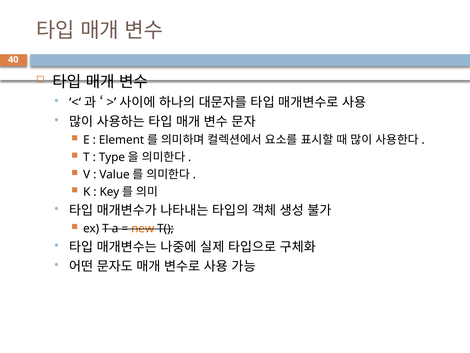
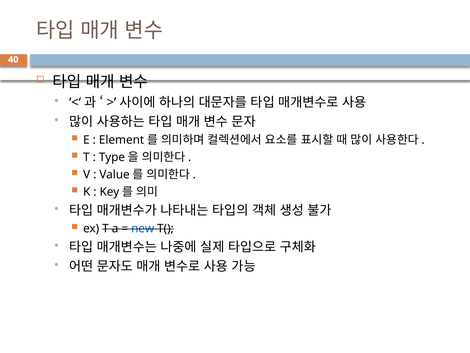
new colour: orange -> blue (143, 228)
